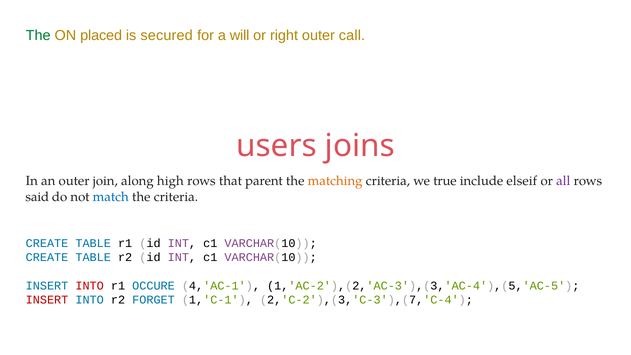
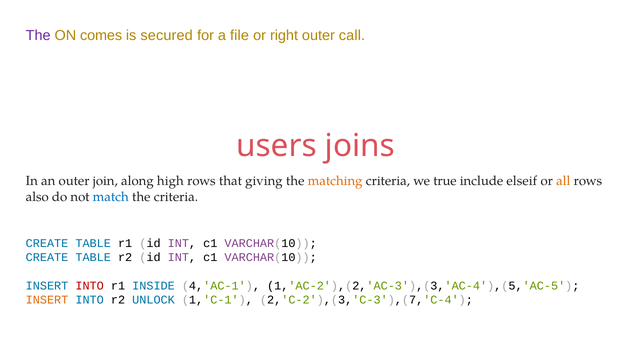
The colour: green -> purple (38, 35)
placed: placed -> comes (101, 35)
will: will -> file (239, 35)
parent: parent -> giving (264, 181)
all colour: purple -> orange (563, 181)
said: said -> also (37, 197)
OCCURE: OCCURE -> INSIDE (154, 286)
INSERT colour: red -> orange (47, 300)
FORGET: FORGET -> UNLOCK (154, 300)
